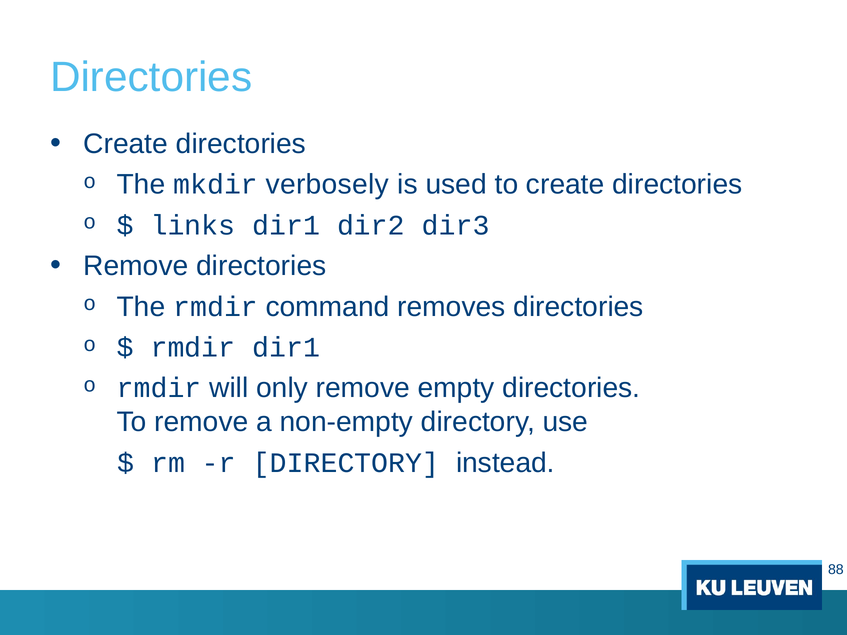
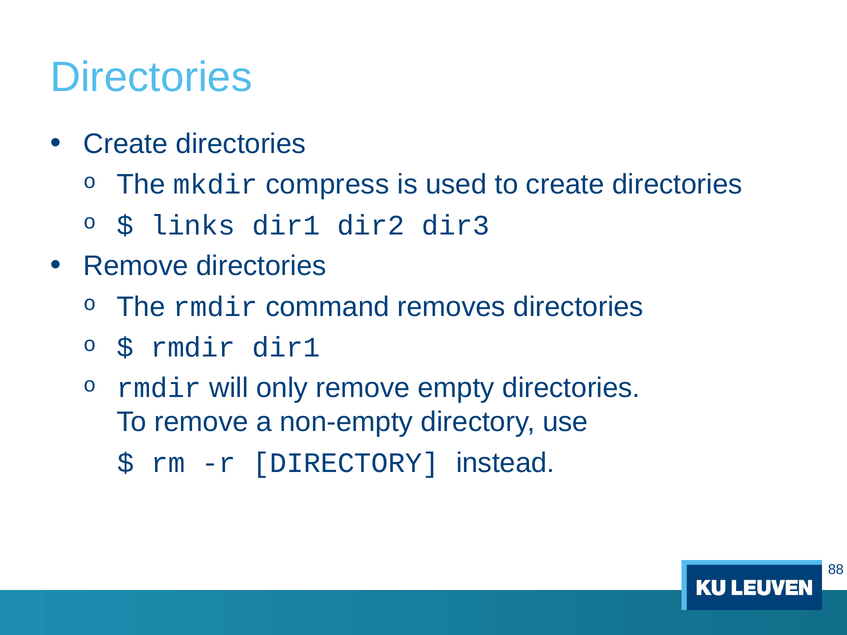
verbosely: verbosely -> compress (328, 185)
